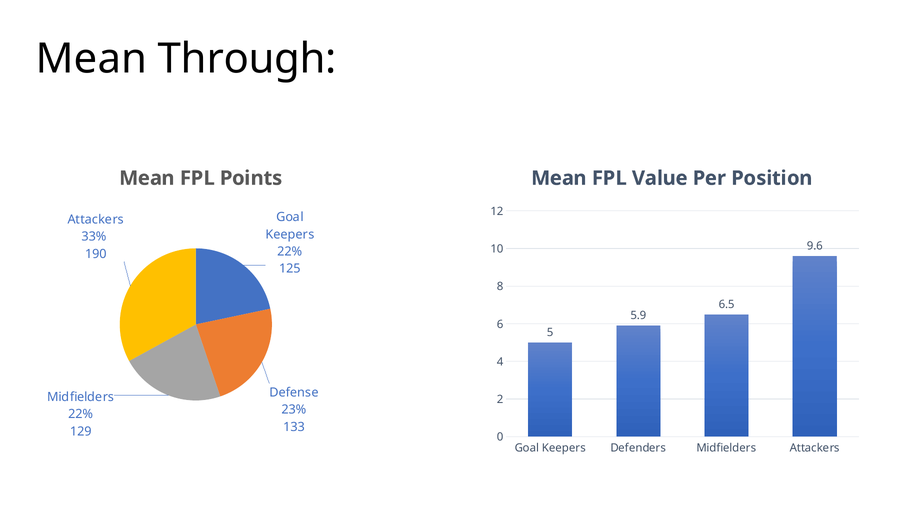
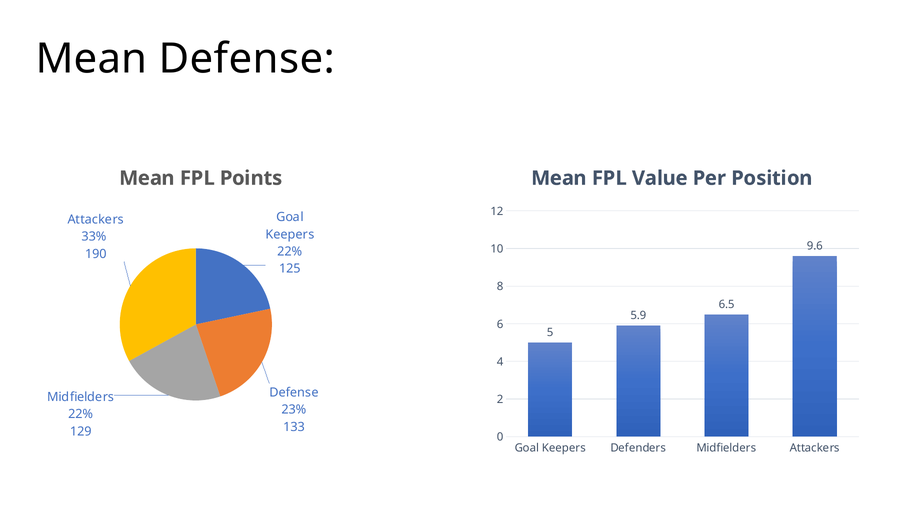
Mean Through: Through -> Defense (247, 59)
